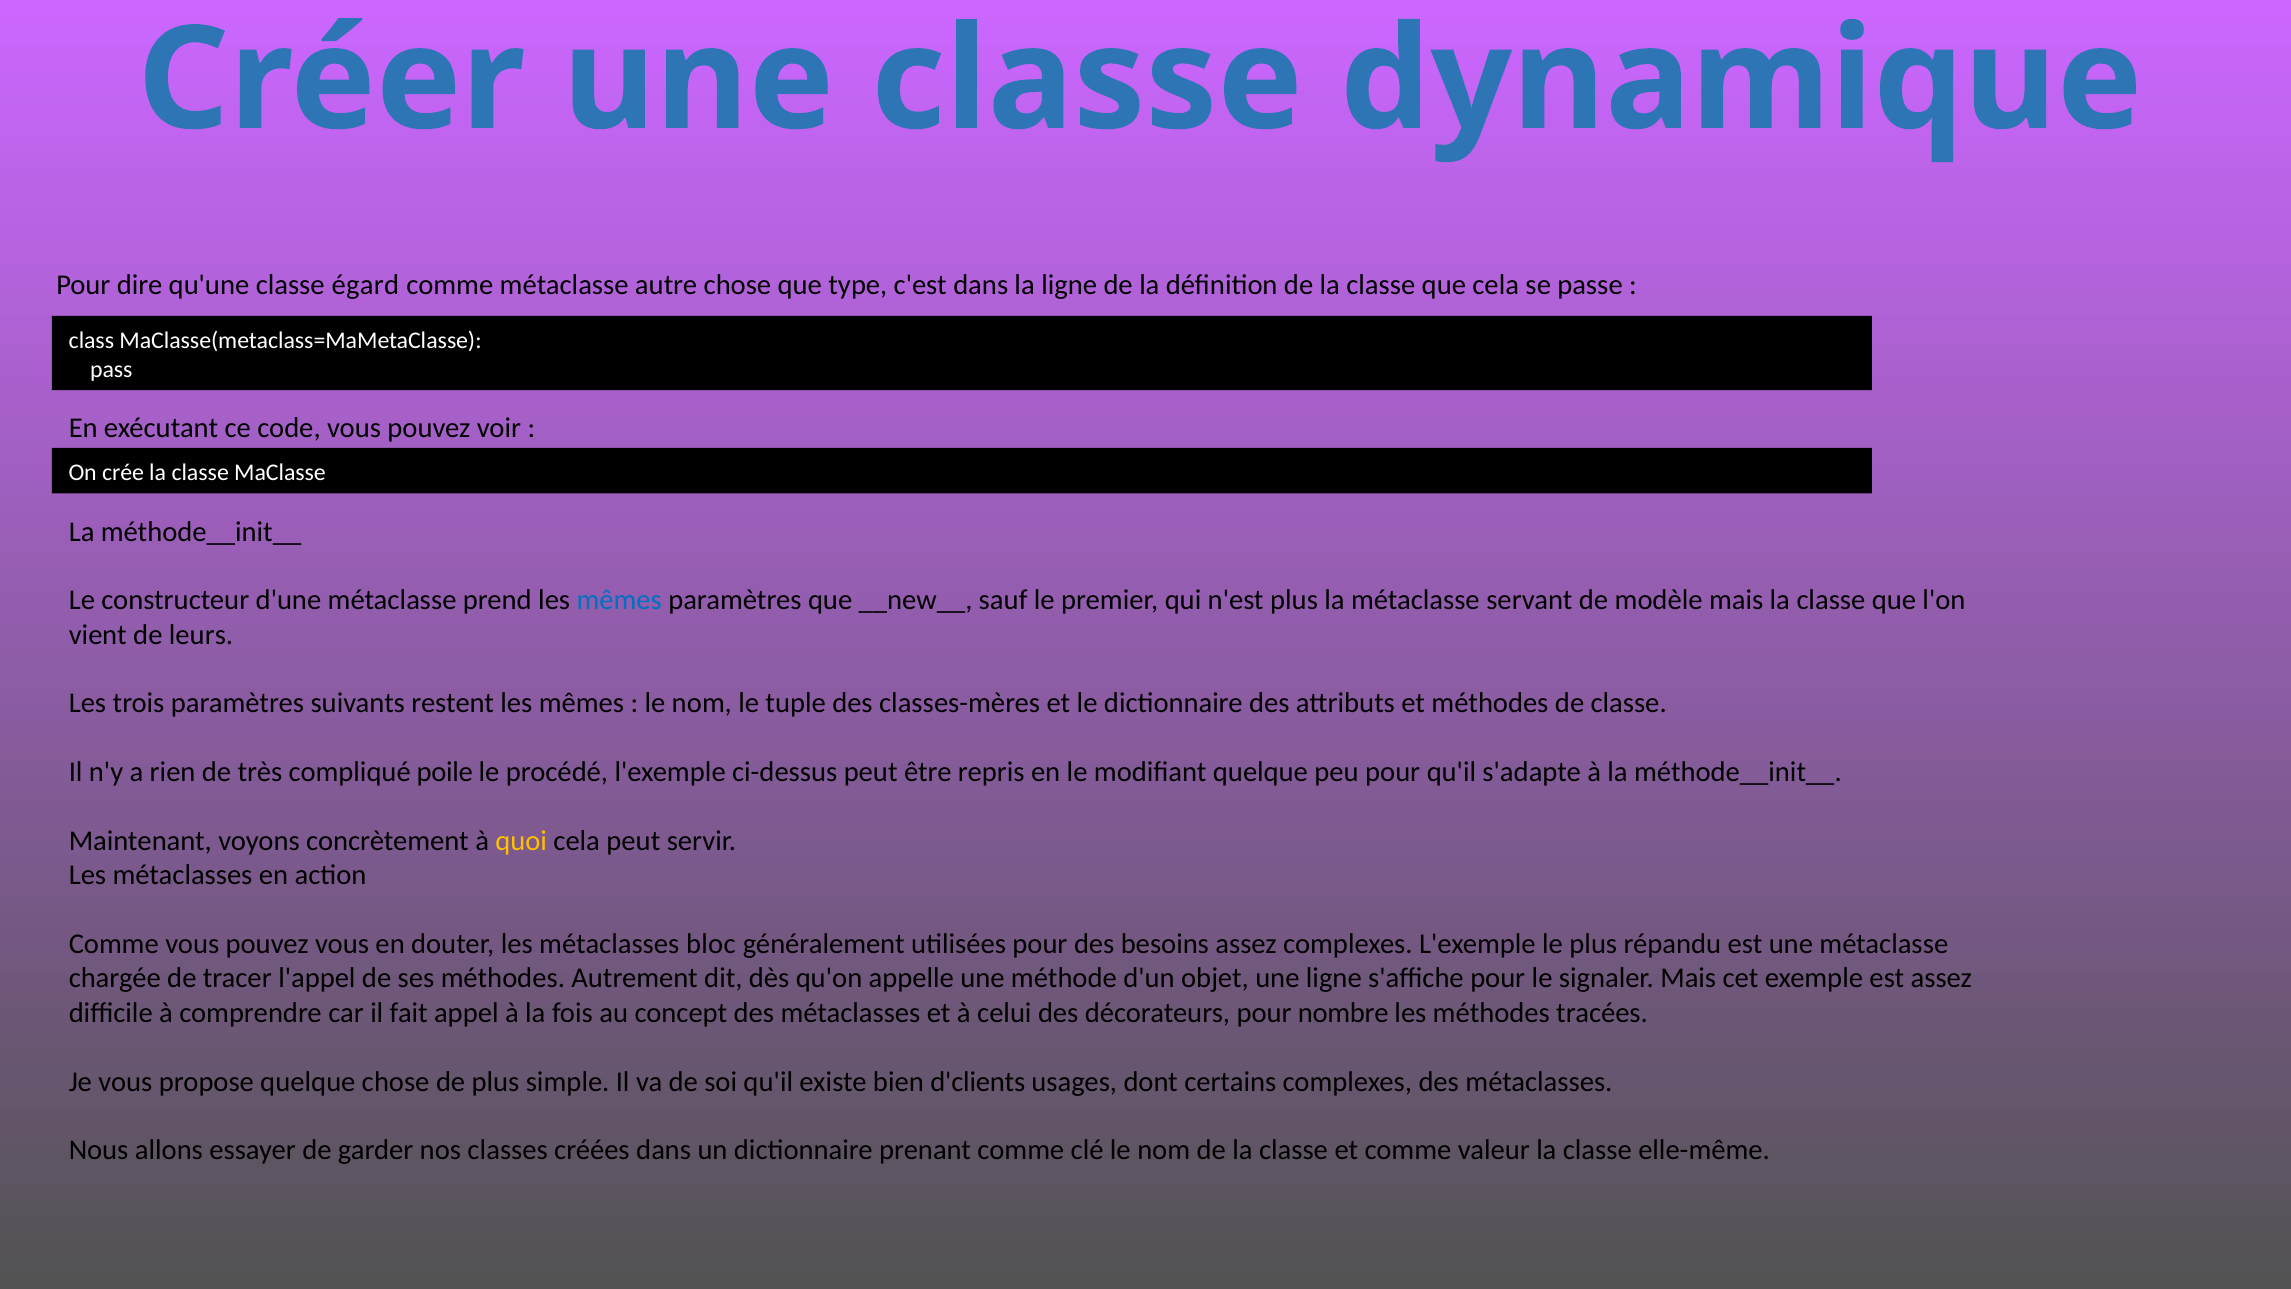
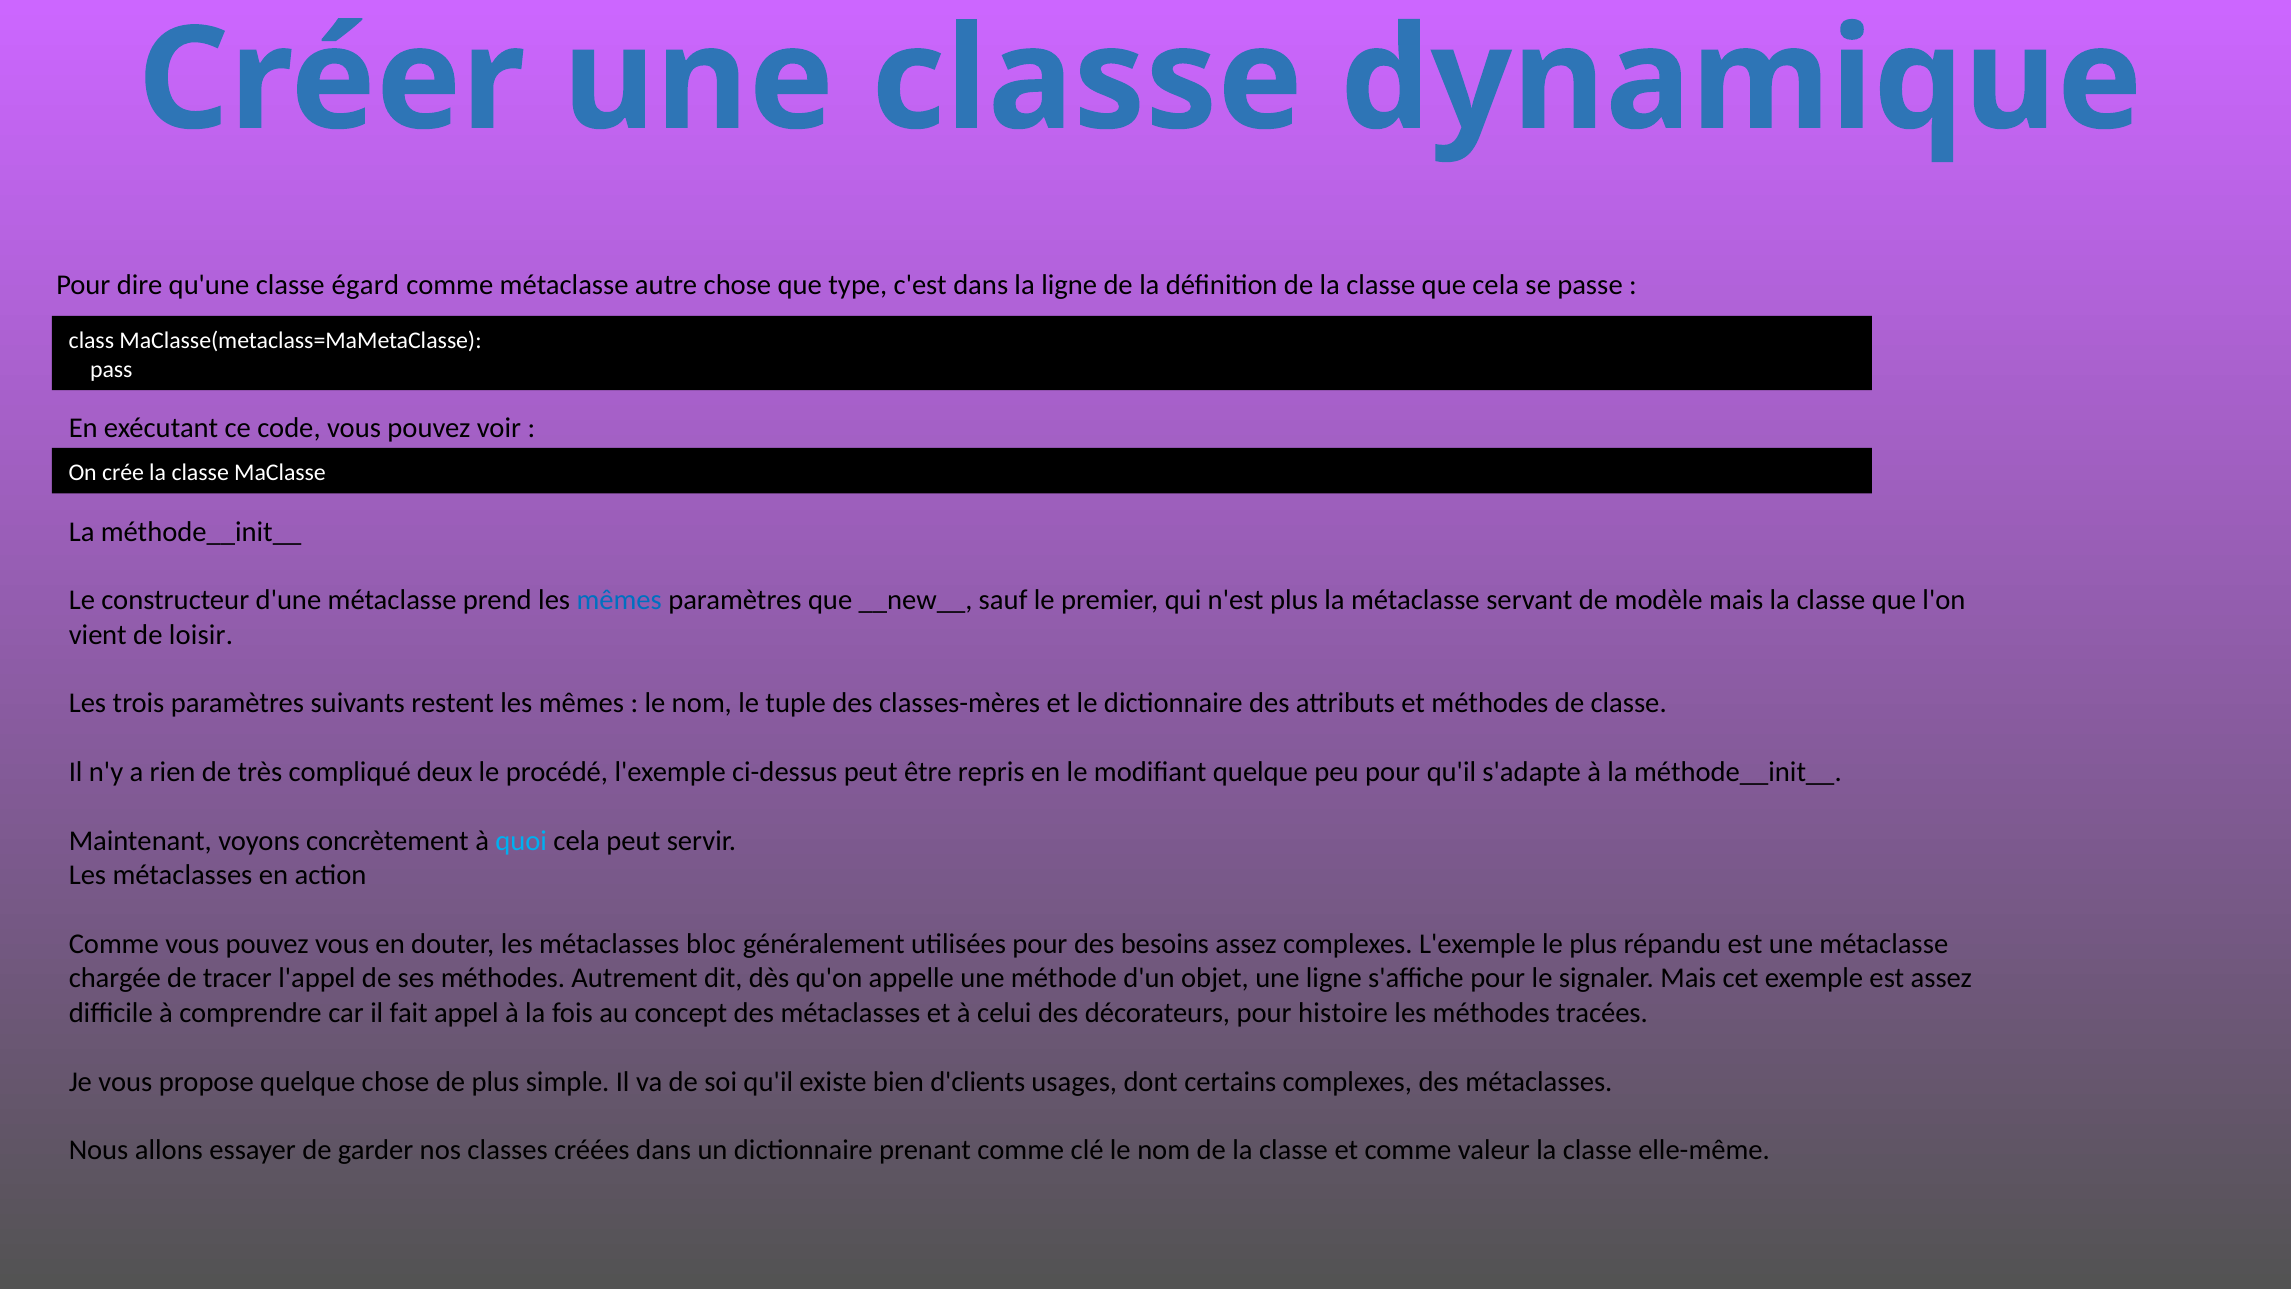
leurs: leurs -> loisir (201, 635)
poile: poile -> deux (445, 772)
quoi colour: yellow -> light blue (521, 841)
nombre: nombre -> histoire (1343, 1013)
